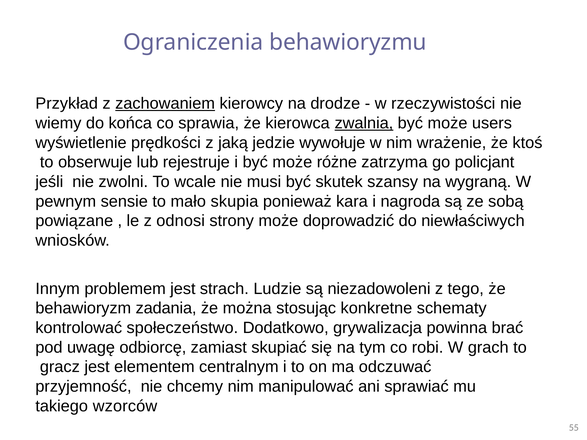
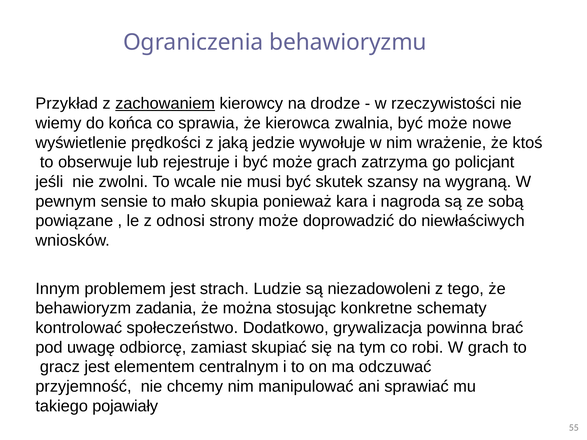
zwalnia underline: present -> none (364, 123)
users: users -> nowe (492, 123)
może różne: różne -> grach (337, 162)
wzorców: wzorców -> pojawiały (125, 406)
